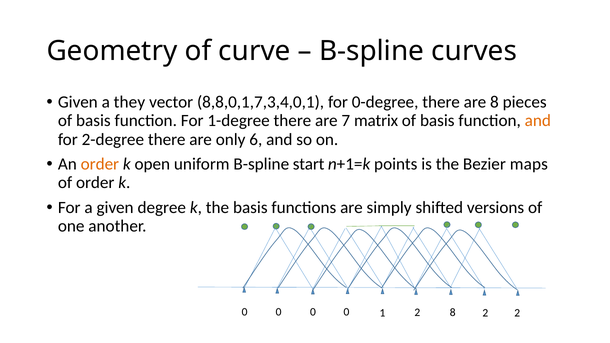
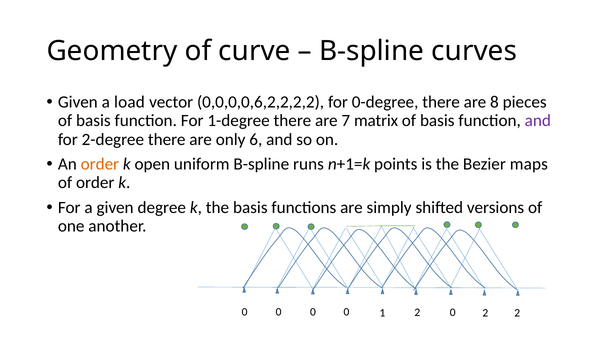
they: they -> load (129, 102)
8,8,0,1,7,3,4,0,1: 8,8,0,1,7,3,4,0,1 -> 0,0,0,0,6,2,2,2,2 (261, 102)
and colour: orange -> purple (538, 121)
start: start -> runs (308, 164)
2 8: 8 -> 0 (453, 312)
